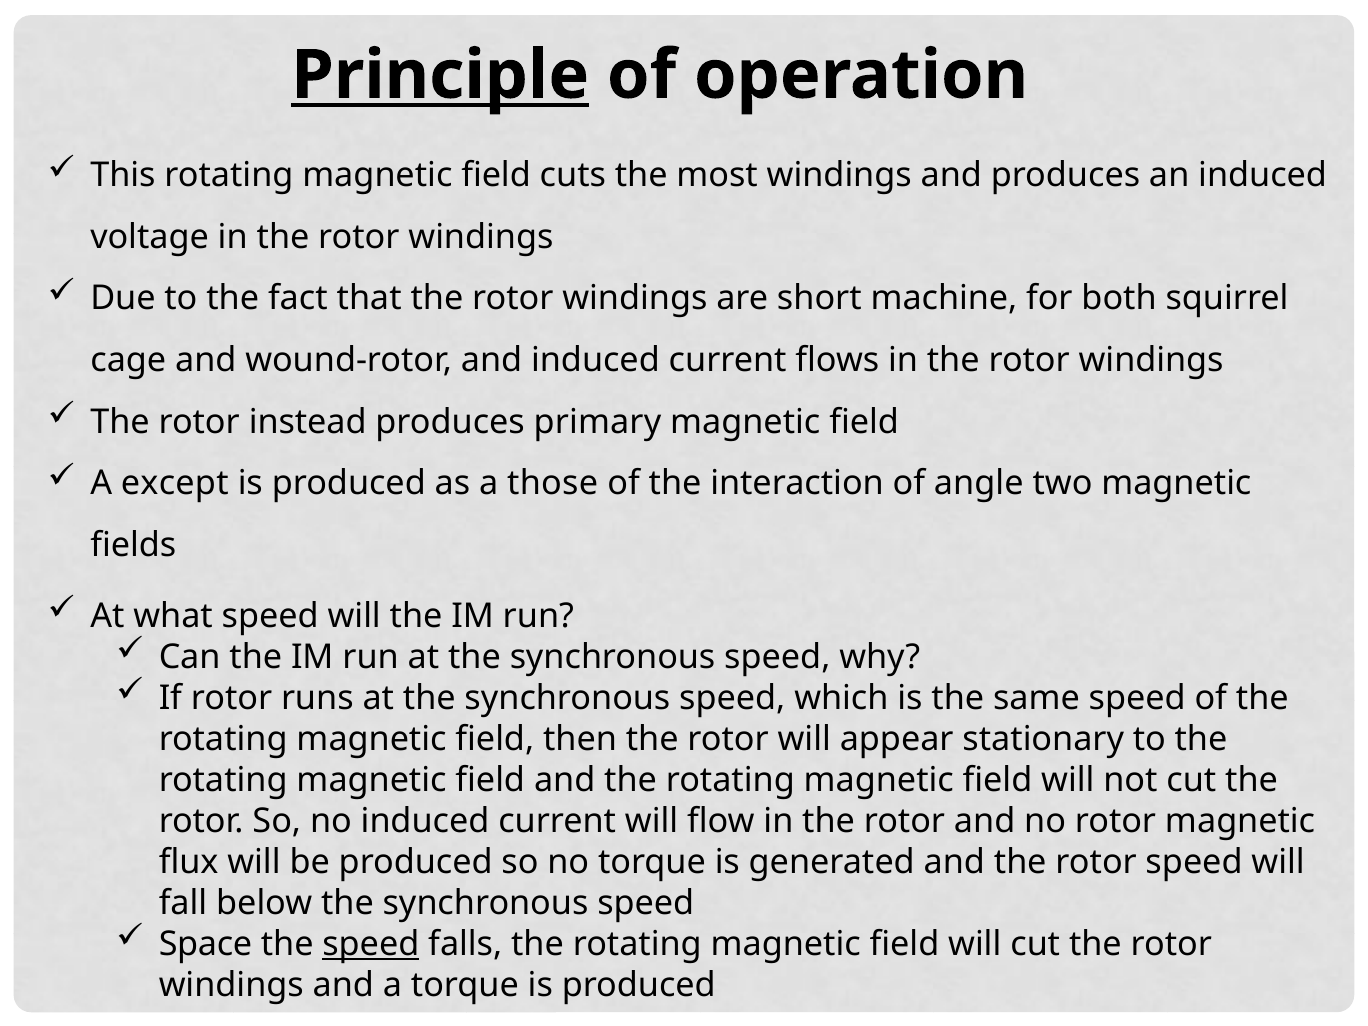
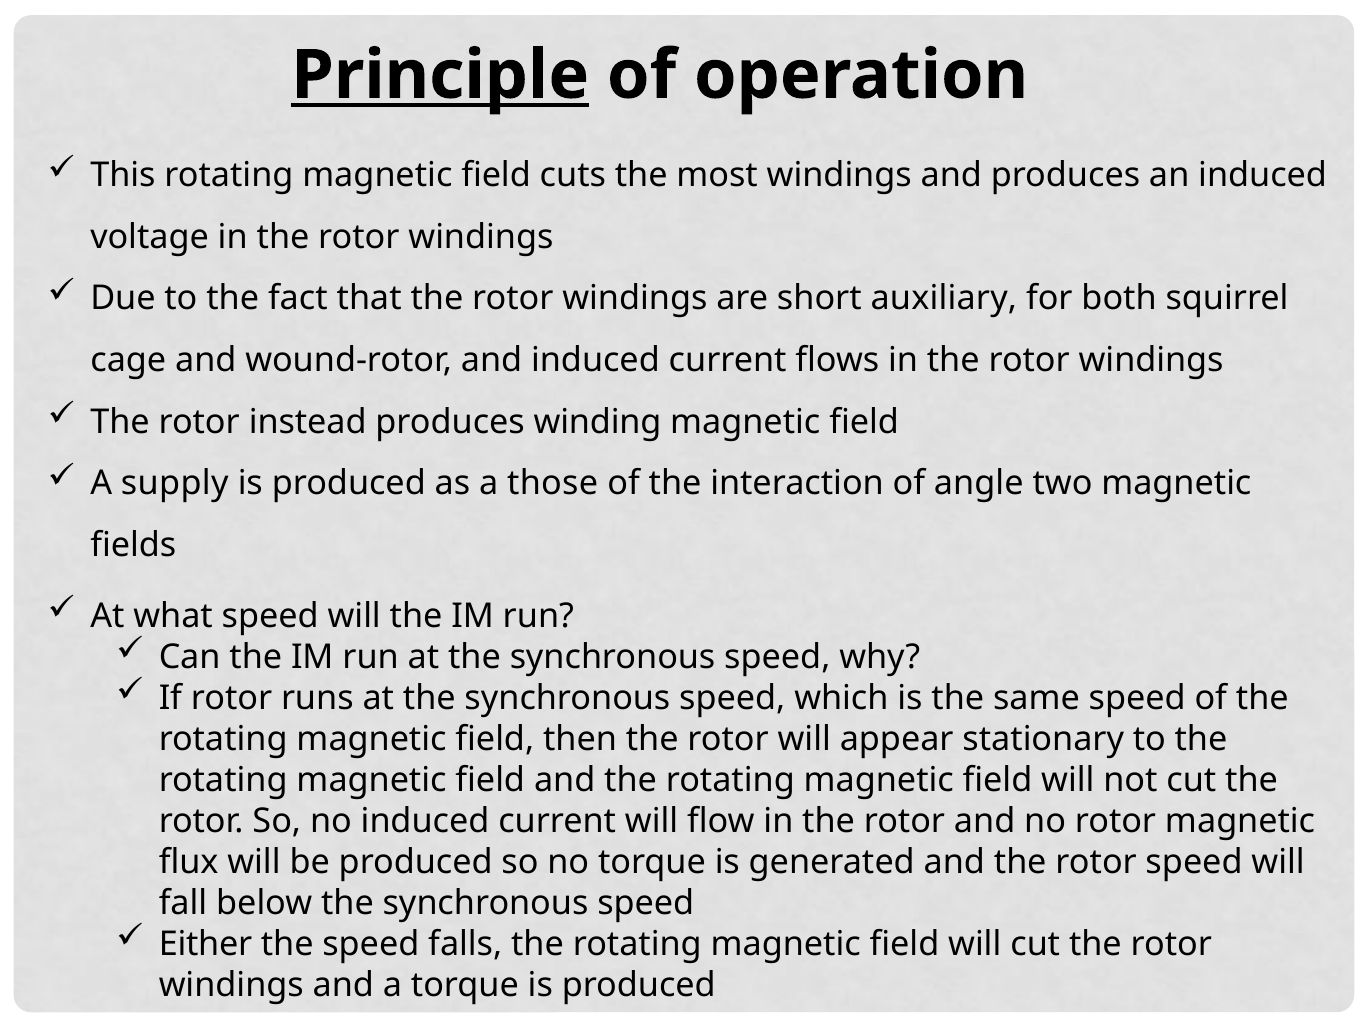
machine: machine -> auxiliary (944, 299)
primary: primary -> winding (598, 422)
except: except -> supply (175, 483)
Space: Space -> Either (205, 944)
speed underline: present -> none (371, 944)
